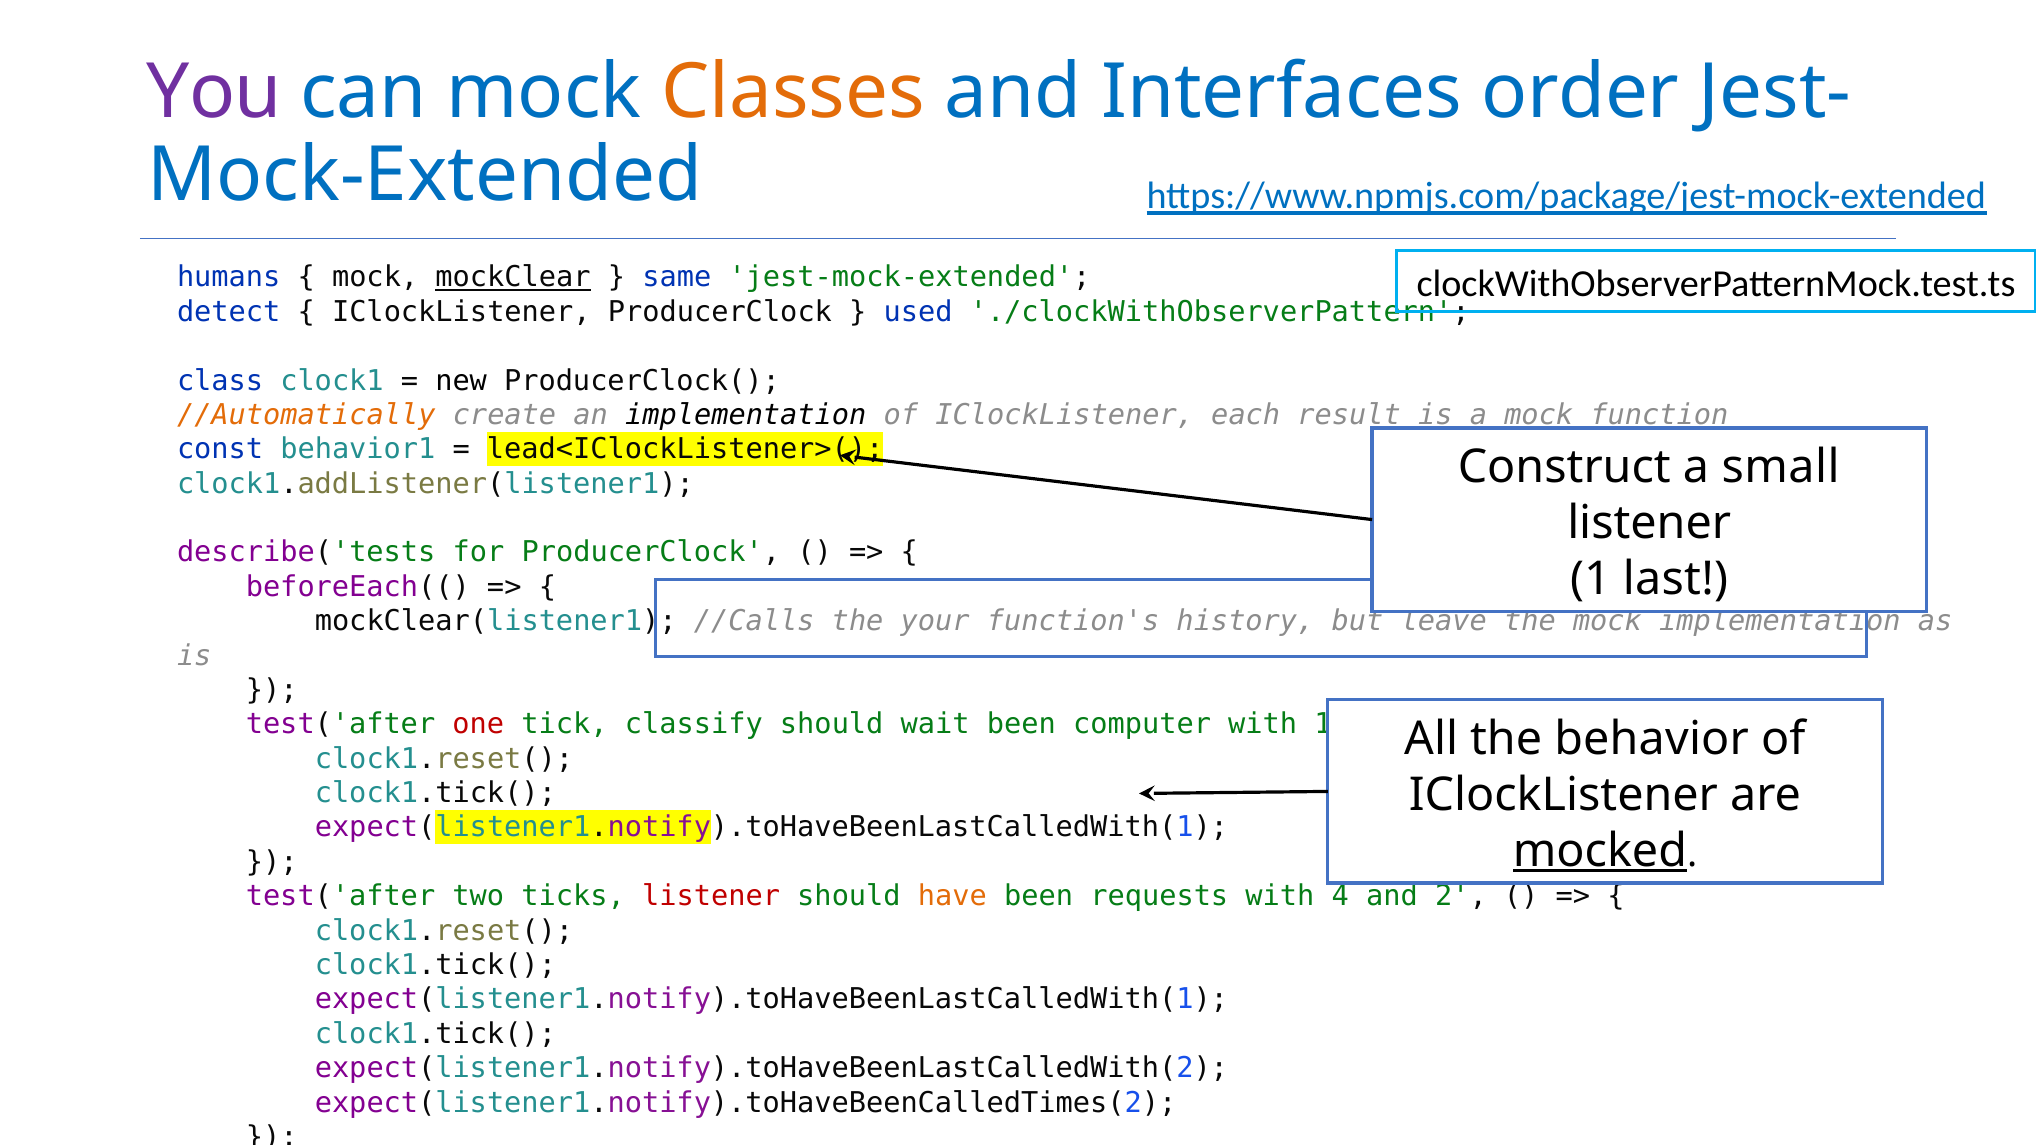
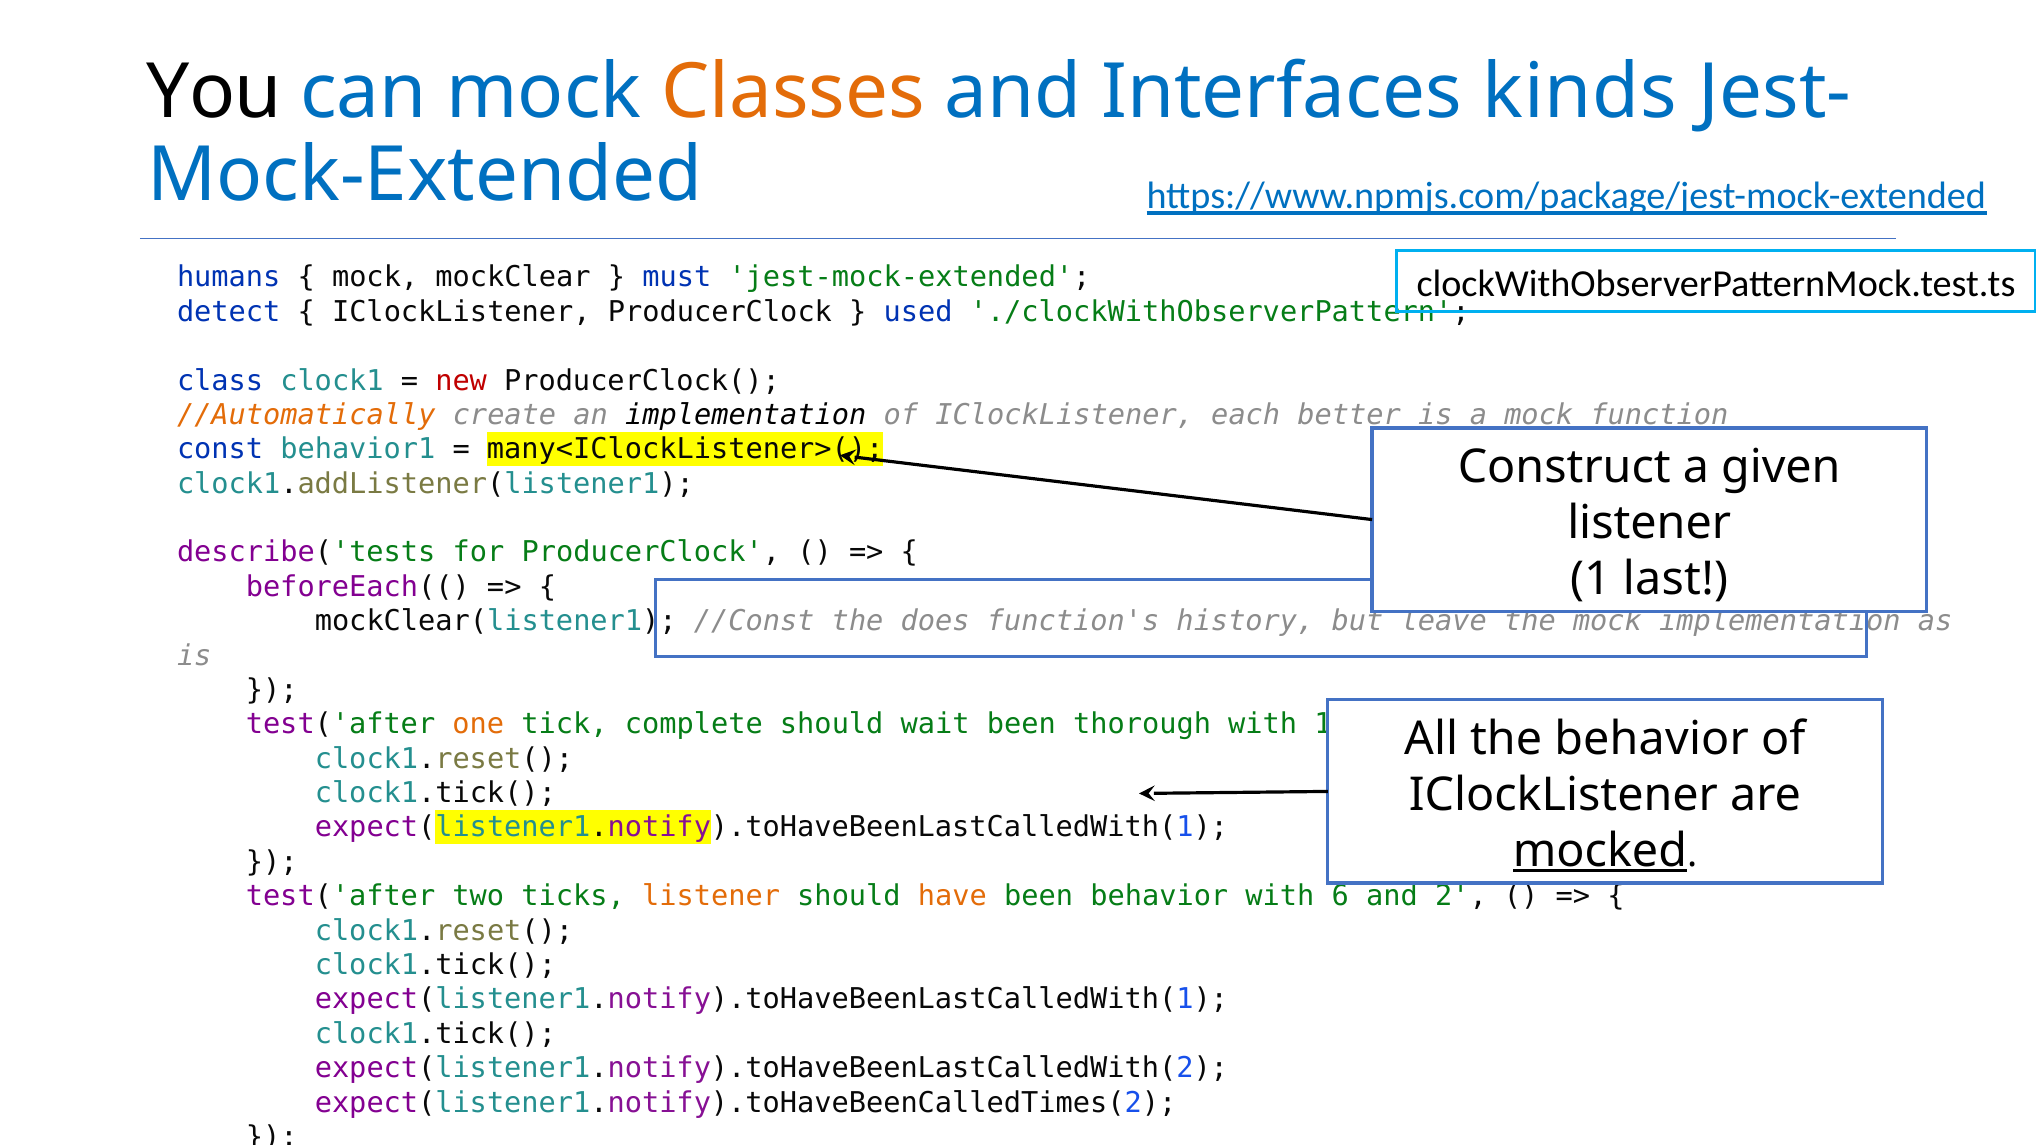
You colour: purple -> black (214, 93)
order: order -> kinds (1580, 93)
mockClear underline: present -> none (513, 278)
same: same -> must (677, 278)
new colour: black -> red (461, 381)
result: result -> better (1349, 415)
lead<IClockListener>(: lead<IClockListener>( -> many<IClockListener>( (685, 449)
small: small -> given (1781, 467)
//Calls: //Calls -> //Const (754, 621)
your: your -> does (935, 621)
one colour: red -> orange (478, 725)
classify: classify -> complete (694, 725)
computer: computer -> thorough (1142, 725)
listener colour: red -> orange (711, 897)
been requests: requests -> behavior (1159, 897)
4: 4 -> 6 (1340, 897)
